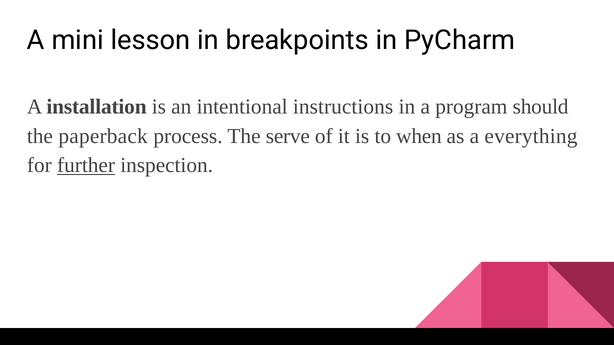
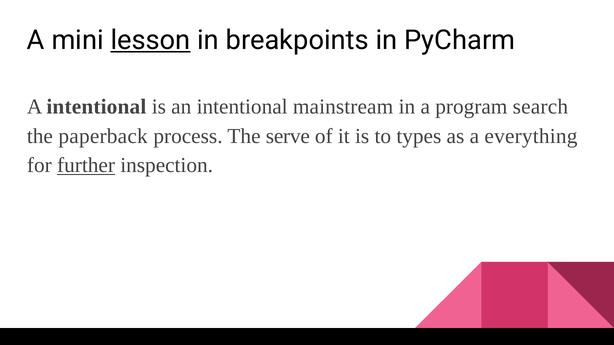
lesson underline: none -> present (151, 40)
A installation: installation -> intentional (96, 107)
instructions: instructions -> mainstream (343, 107)
should: should -> search (540, 107)
when: when -> types (419, 136)
